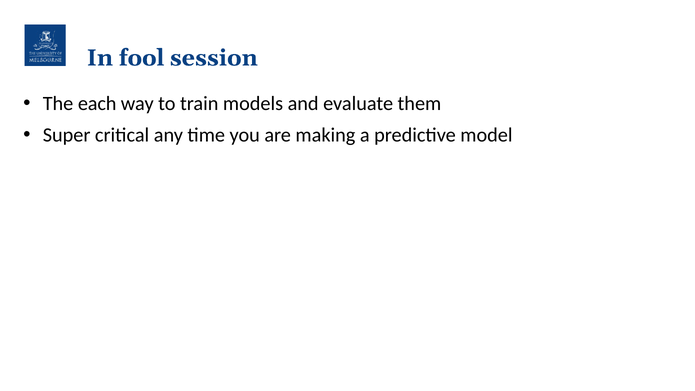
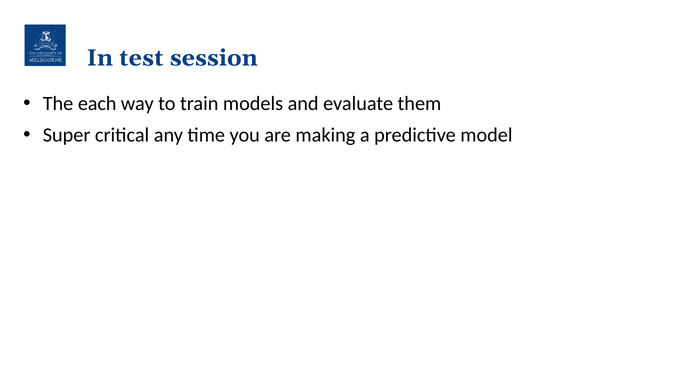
fool: fool -> test (141, 58)
